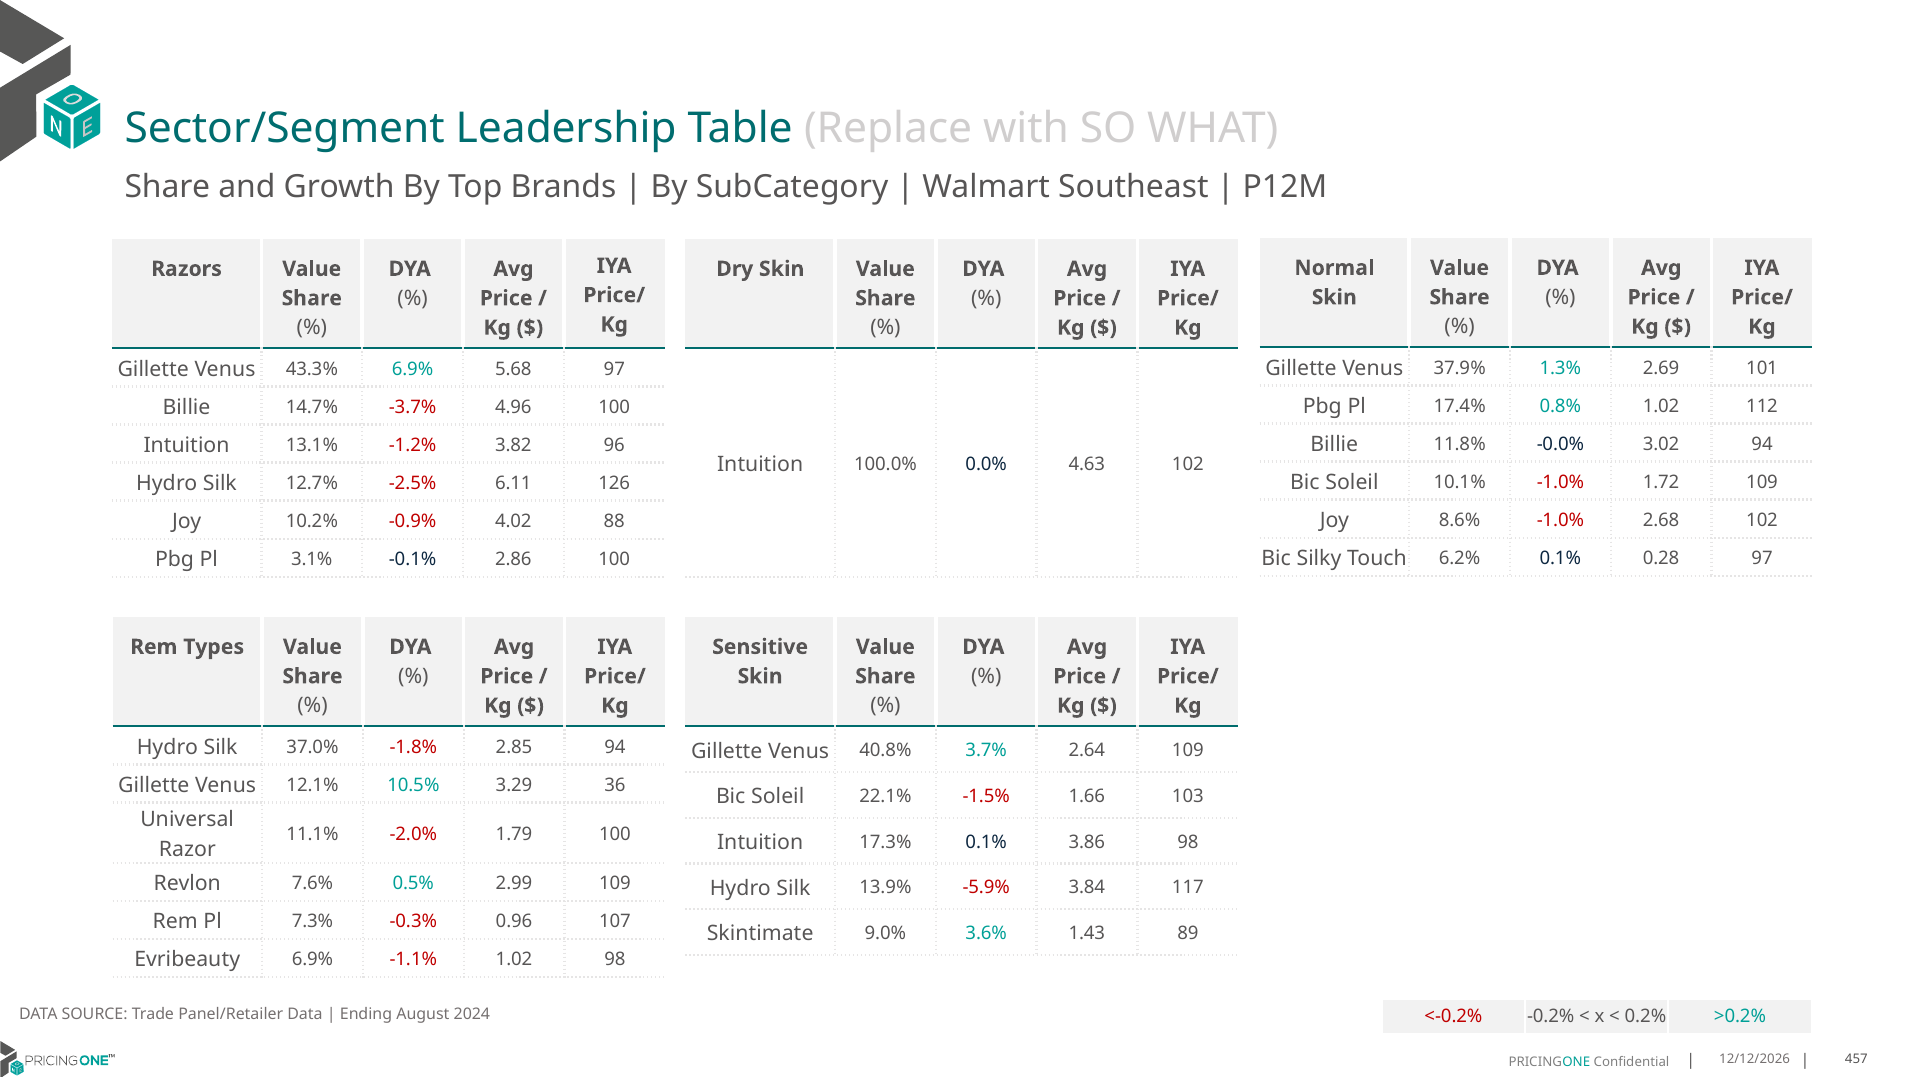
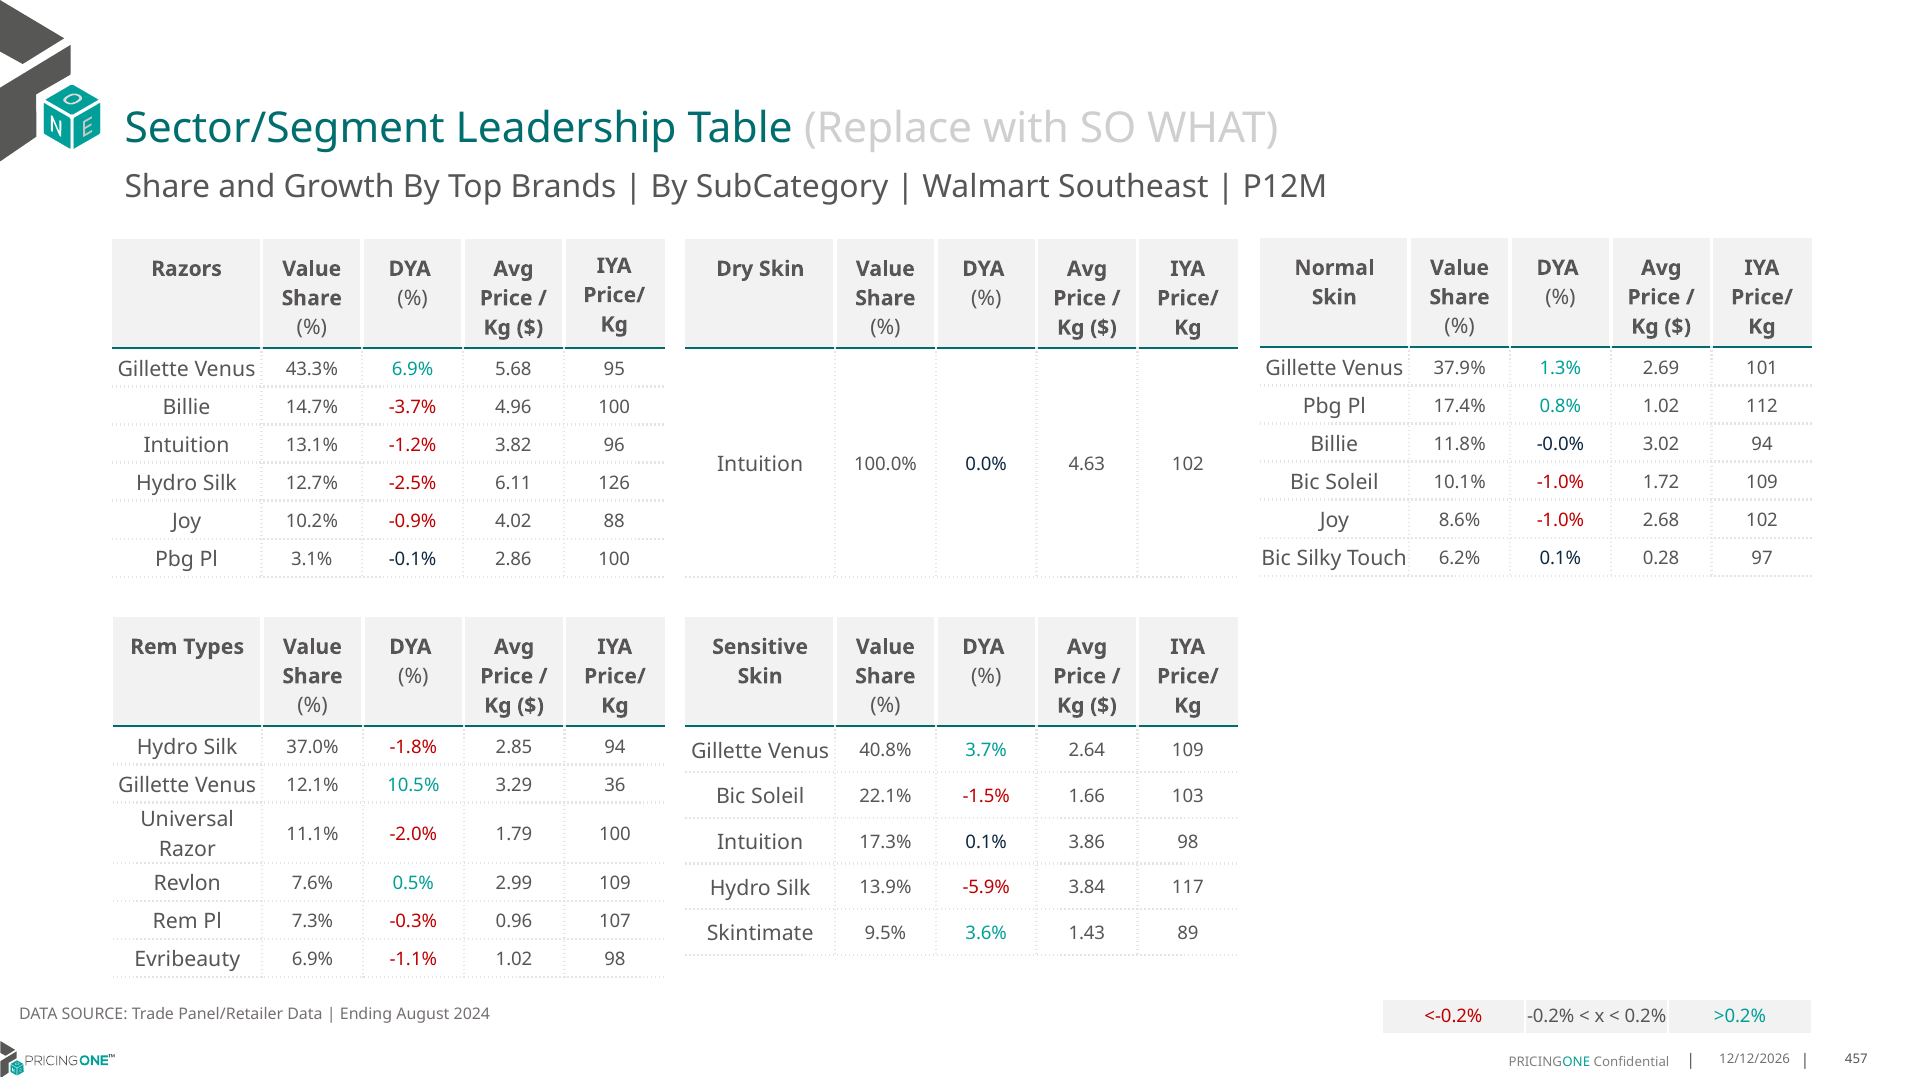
5.68 97: 97 -> 95 (614, 369)
9.0%: 9.0% -> 9.5% (885, 934)
